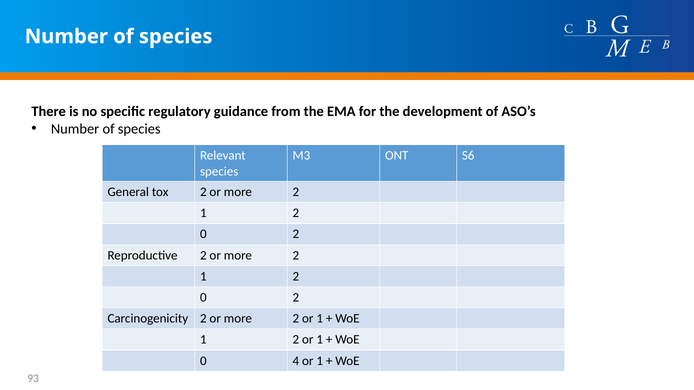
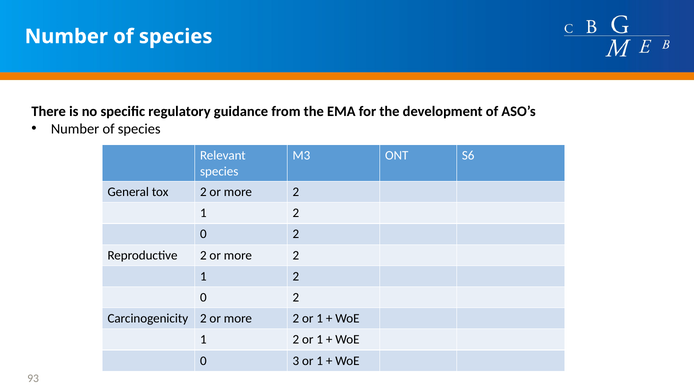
4: 4 -> 3 (296, 361)
